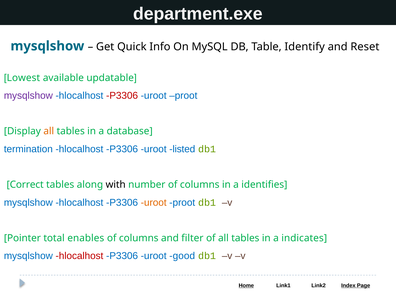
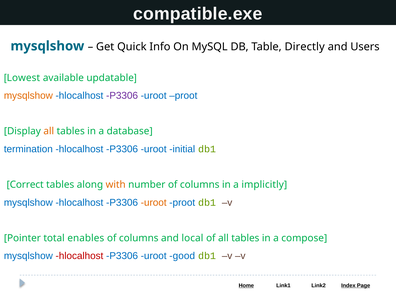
department.exe: department.exe -> compatible.exe (198, 14)
Identify: Identify -> Directly (305, 47)
Reset: Reset -> Users (365, 47)
mysqlshow colour: purple -> orange (28, 96)
P3306 colour: red -> purple (122, 96)
listed: listed -> initial (182, 149)
with colour: black -> orange (116, 185)
identifies: identifies -> implicitly (264, 185)
filter: filter -> local (192, 238)
indicates: indicates -> compose (304, 238)
